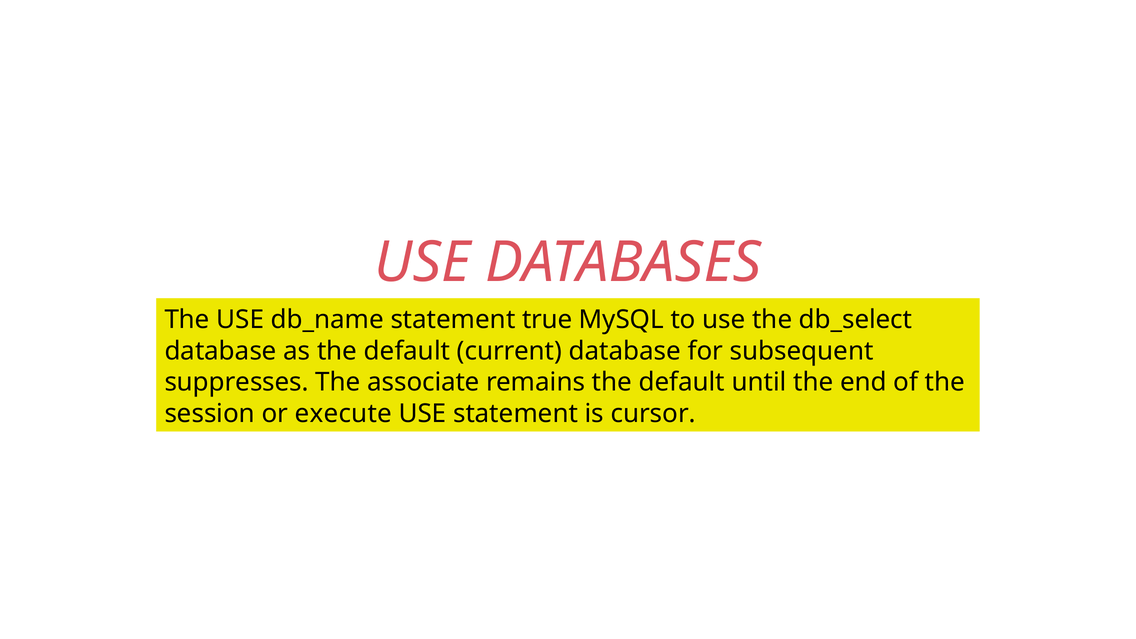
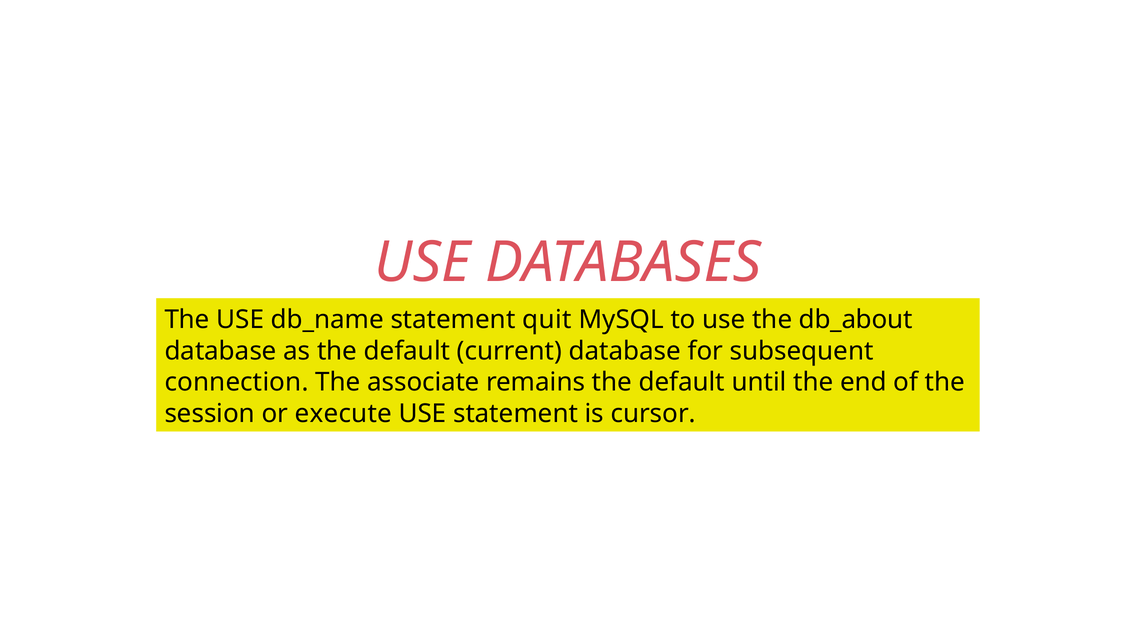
true: true -> quit (547, 320)
db_select: db_select -> db_about (856, 320)
suppresses: suppresses -> connection (237, 382)
